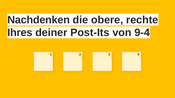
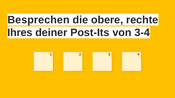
Nachdenken: Nachdenken -> Besprechen (38, 20)
9-4: 9-4 -> 3-4 (142, 33)
